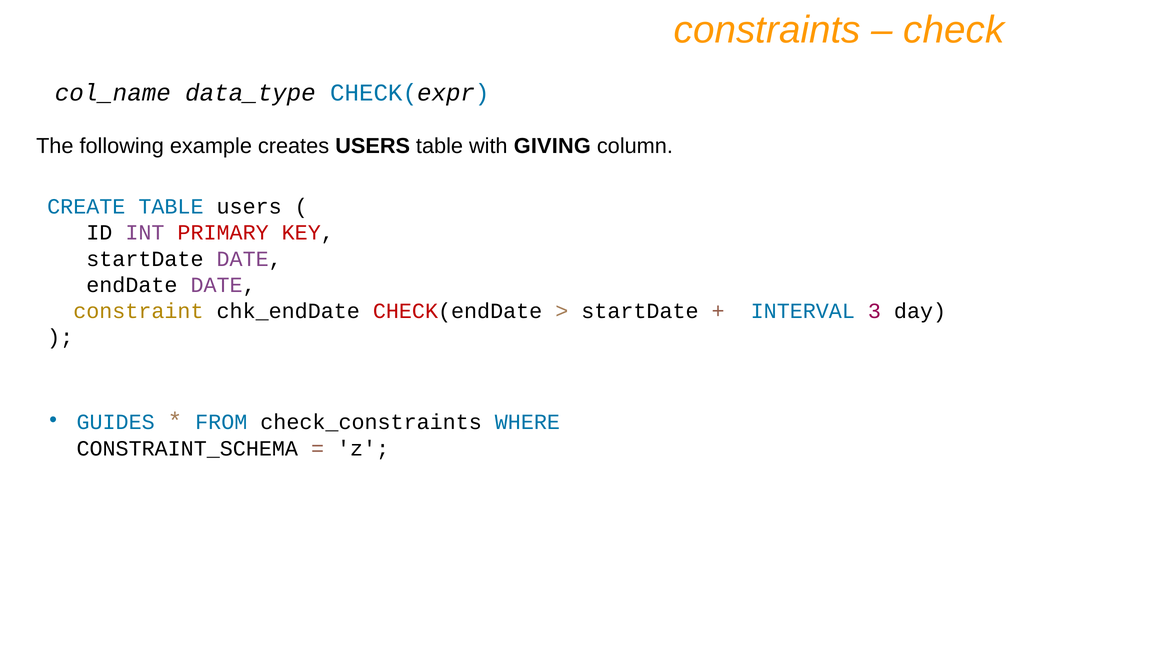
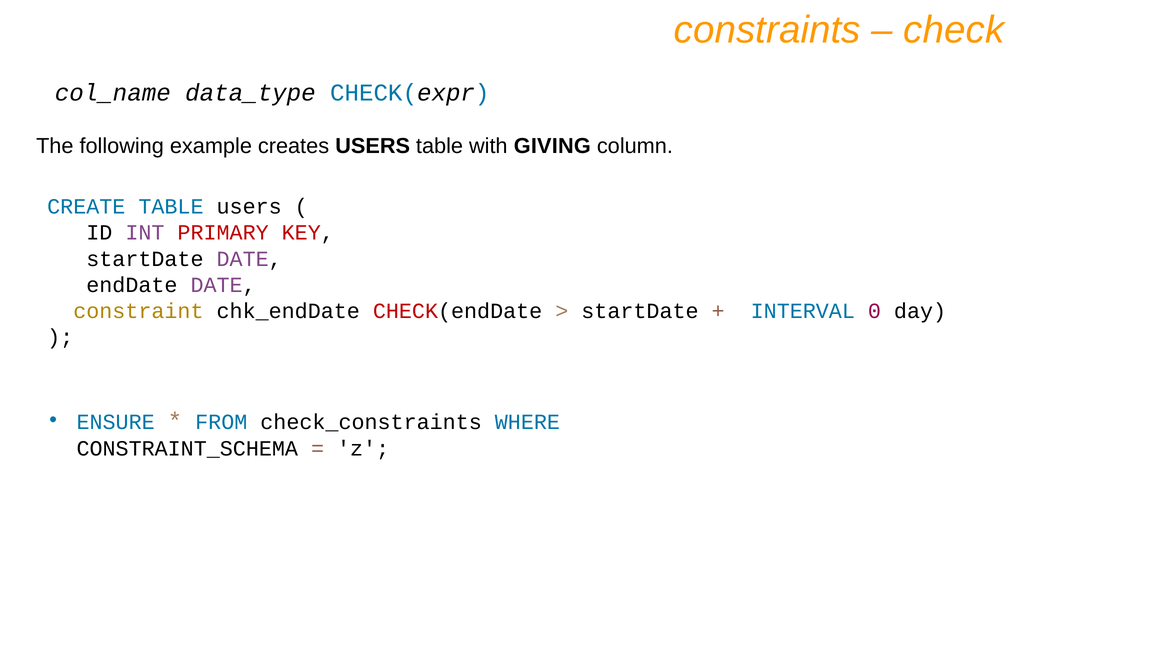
3: 3 -> 0 (874, 311)
GUIDES: GUIDES -> ENSURE (116, 422)
